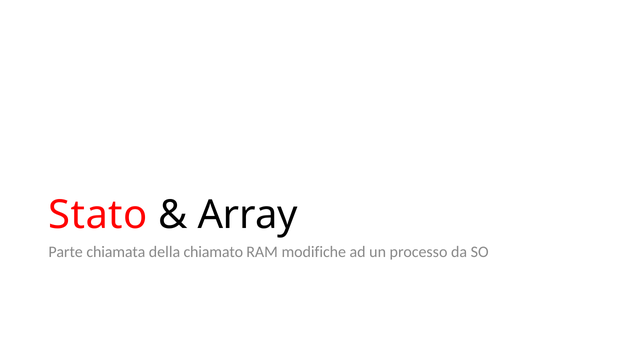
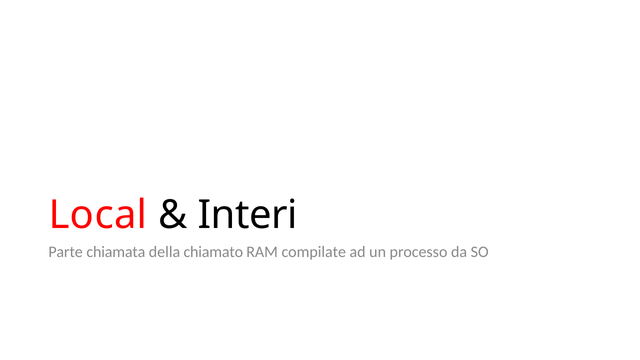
Stato: Stato -> Local (98, 215)
Array: Array -> Interi (248, 215)
modifiche: modifiche -> compilate (314, 252)
